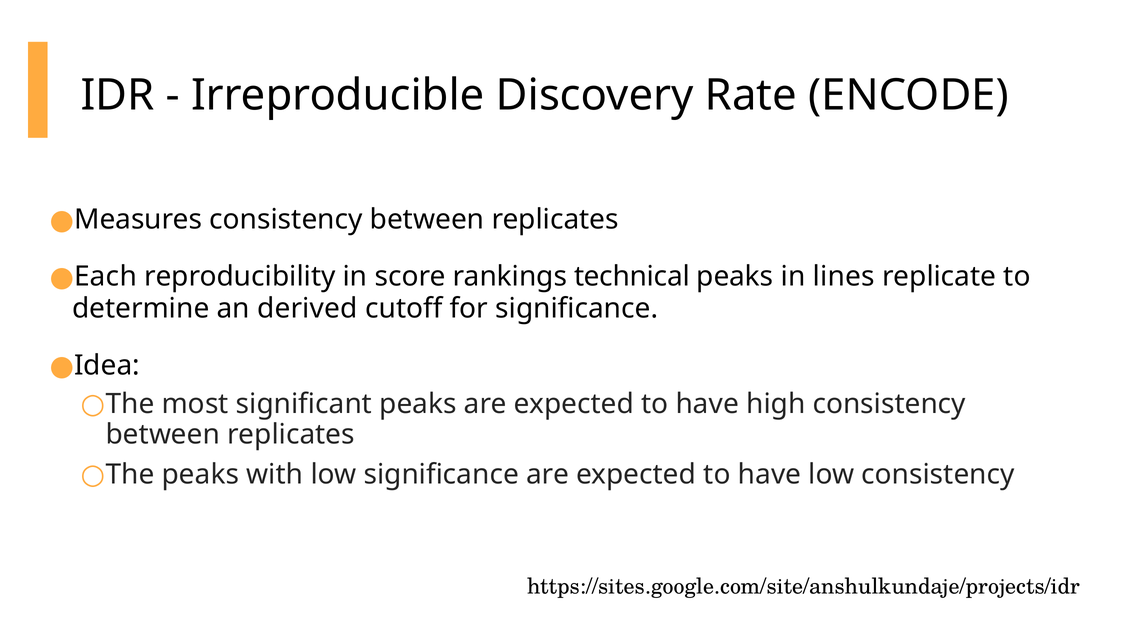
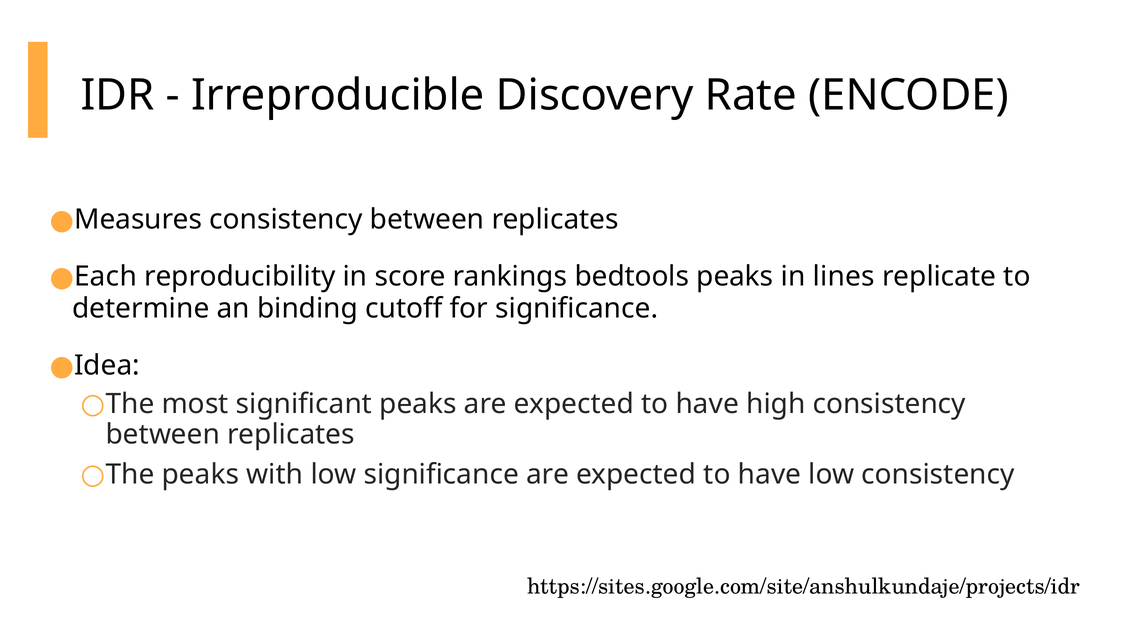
technical: technical -> bedtools (632, 277)
derived: derived -> binding (308, 309)
